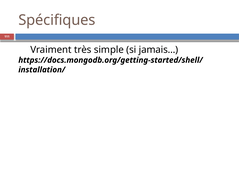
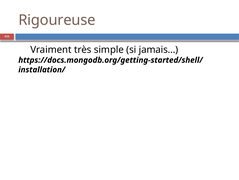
Spécifiques: Spécifiques -> Rigoureuse (57, 20)
